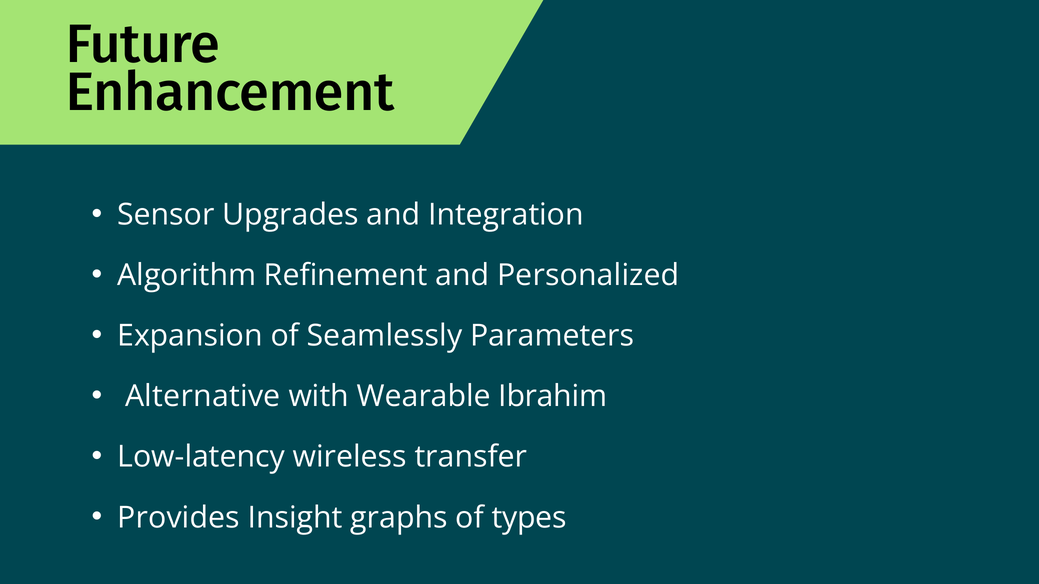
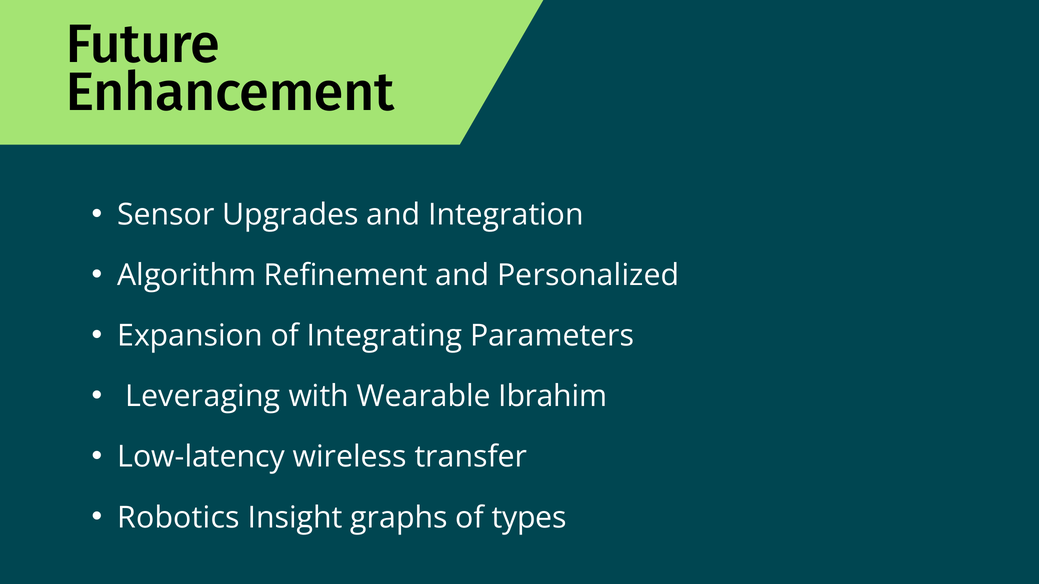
Seamlessly: Seamlessly -> Integrating (385, 336)
Alternative: Alternative -> Leveraging (203, 397)
Provides: Provides -> Robotics (179, 518)
